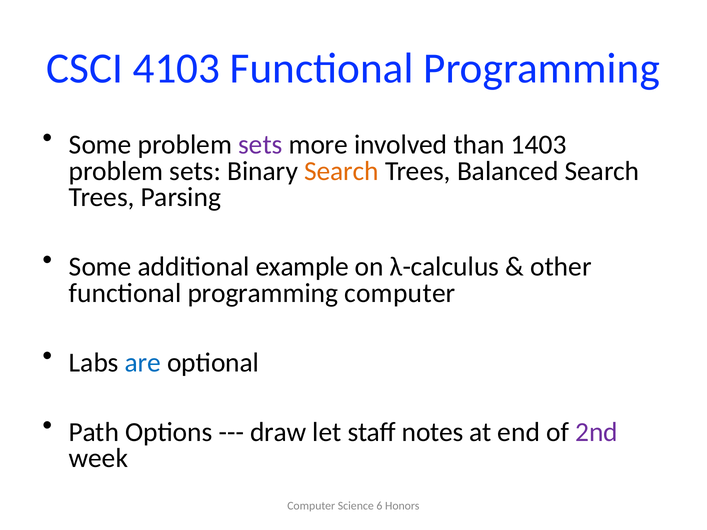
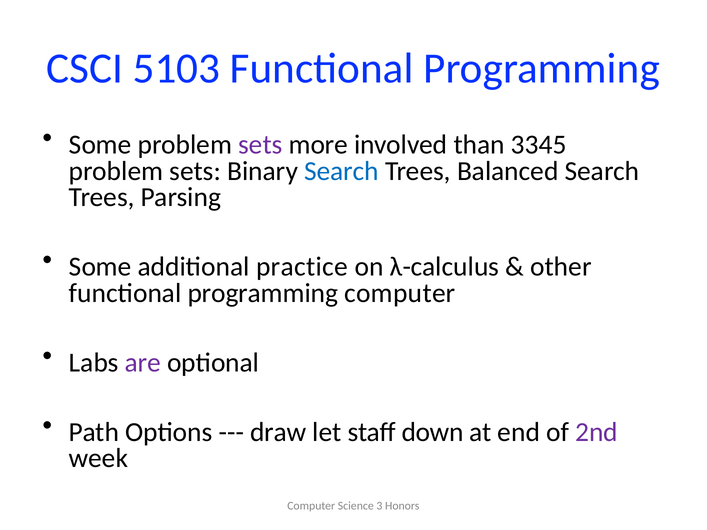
4103: 4103 -> 5103 (176, 68)
1403: 1403 -> 3345 (539, 145)
Search colour: orange -> blue (342, 171)
example: example -> practice (302, 267)
are colour: blue -> purple (143, 363)
notes: notes -> down (433, 432)
6: 6 -> 3 (379, 506)
